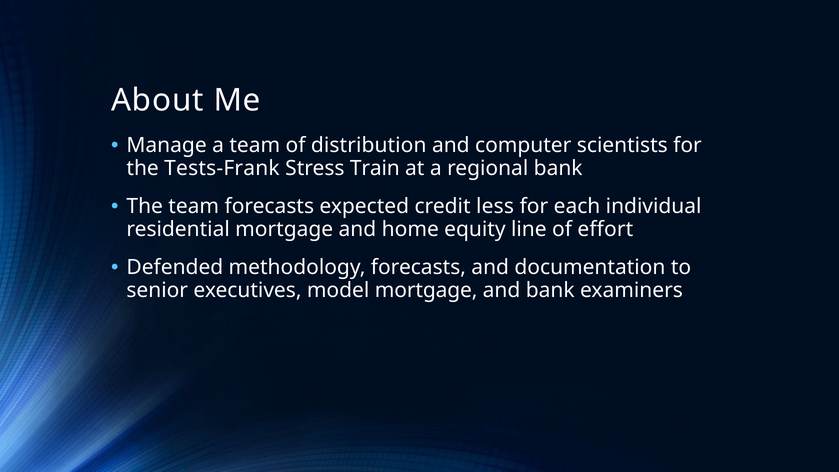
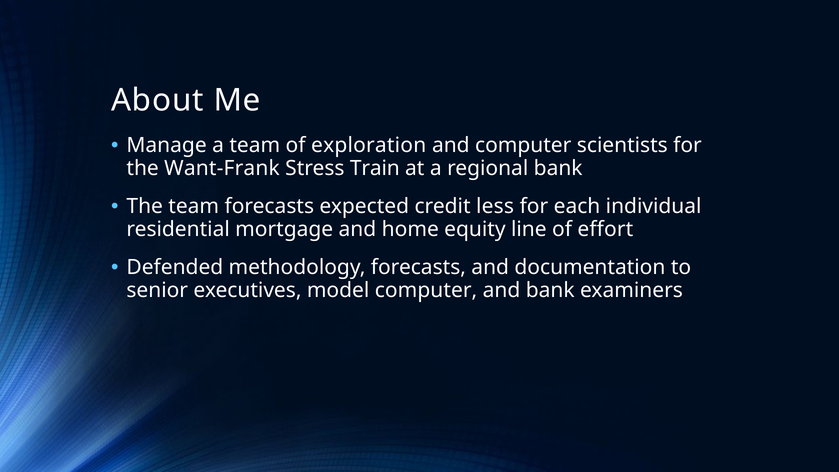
distribution: distribution -> exploration (369, 145)
Tests-Frank: Tests-Frank -> Want-Frank (222, 168)
model mortgage: mortgage -> computer (426, 290)
